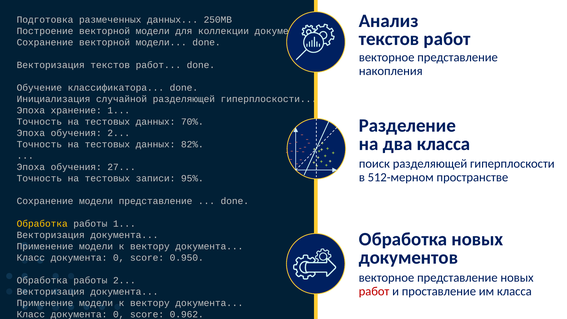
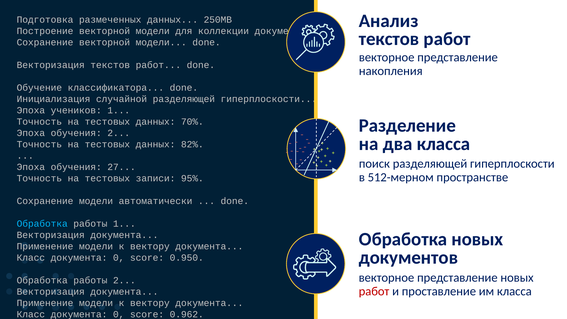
хранение: хранение -> учеников (76, 110)
модели представление: представление -> автоматически (156, 201)
Обработка colour: yellow -> light blue (42, 224)
